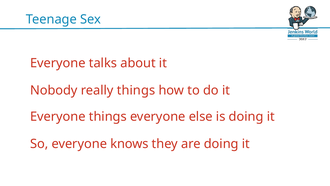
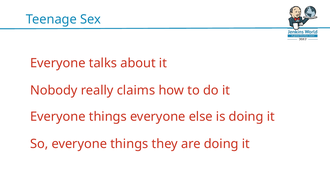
really things: things -> claims (136, 90)
So everyone knows: knows -> things (129, 144)
